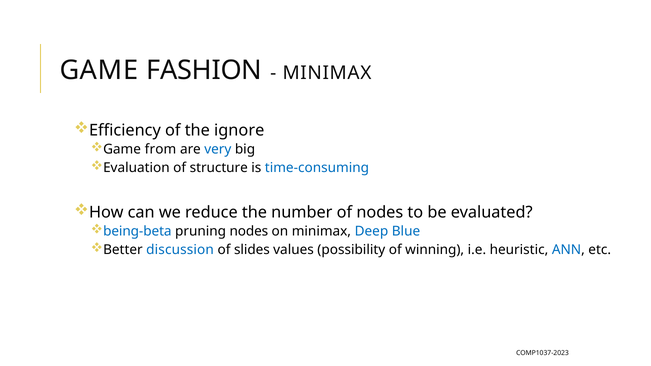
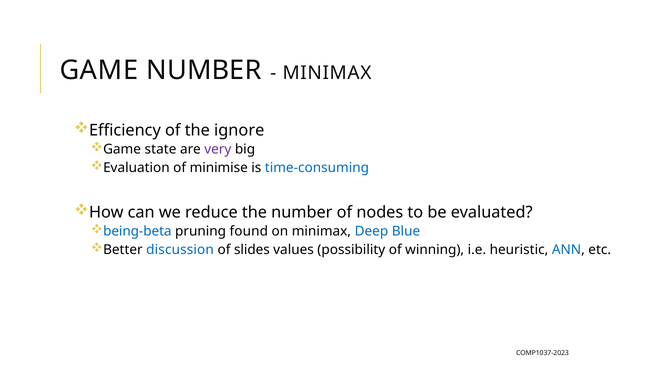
GAME FASHION: FASHION -> NUMBER (204, 70)
from: from -> state (161, 149)
very colour: blue -> purple (218, 149)
structure: structure -> minimise (219, 168)
pruning nodes: nodes -> found (249, 231)
